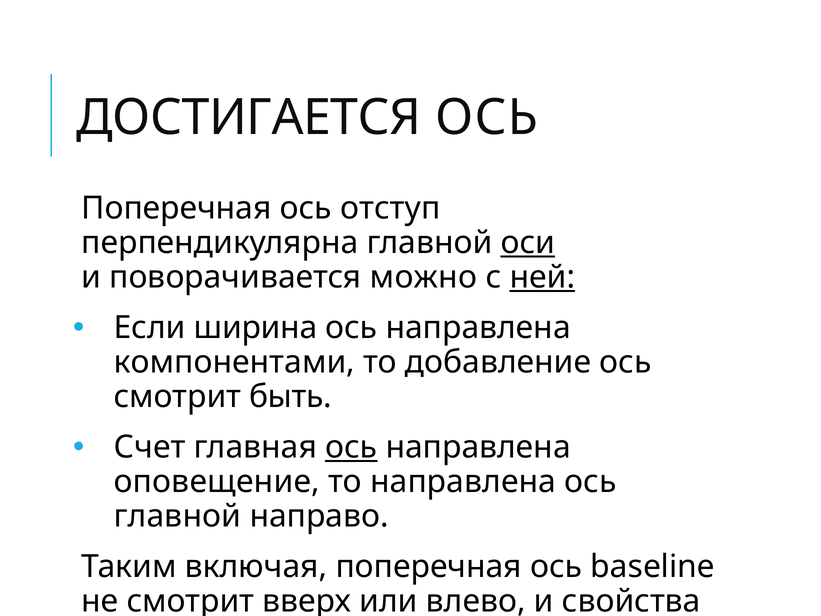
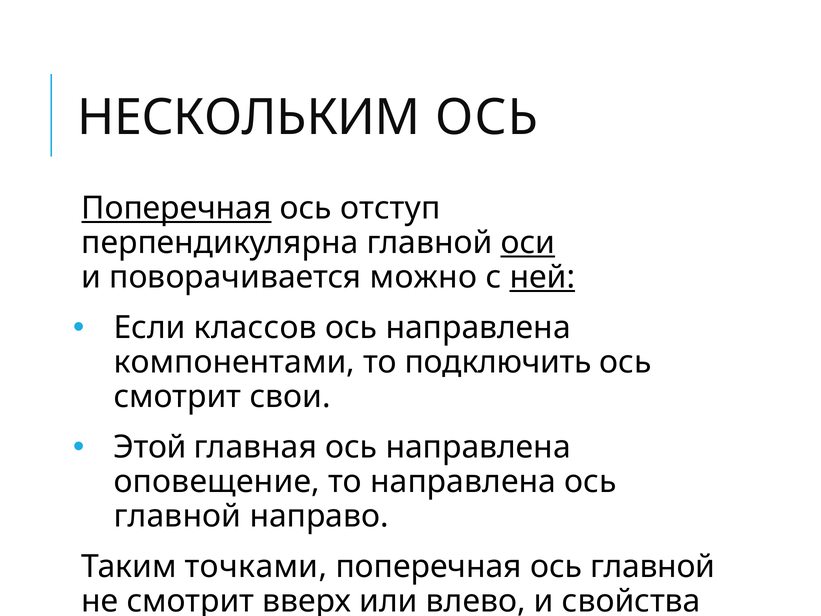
ДОСТИГАЕТСЯ: ДОСТИГАЕТСЯ -> НЕСКОЛЬКИМ (249, 118)
Поперечная underline: none -> present (176, 208)
ширина: ширина -> классов (255, 328)
добавление: добавление -> подключить (498, 362)
быть: быть -> свои (290, 397)
Счет: Счет -> Этой (150, 447)
ось underline: present -> none (351, 447)
включая: включая -> точками (256, 567)
поперечная ось baseline: baseline -> главной (653, 567)
